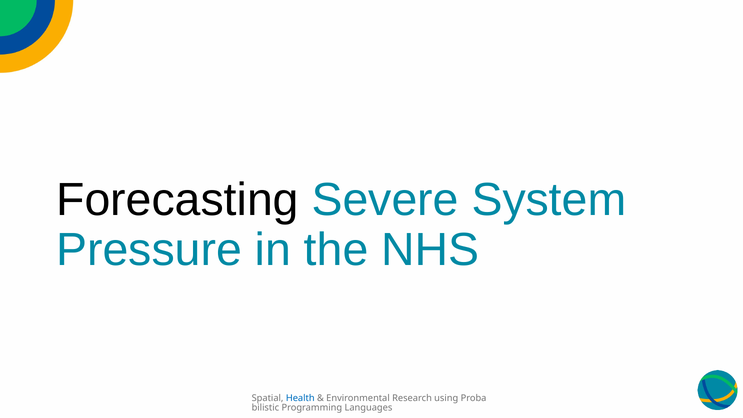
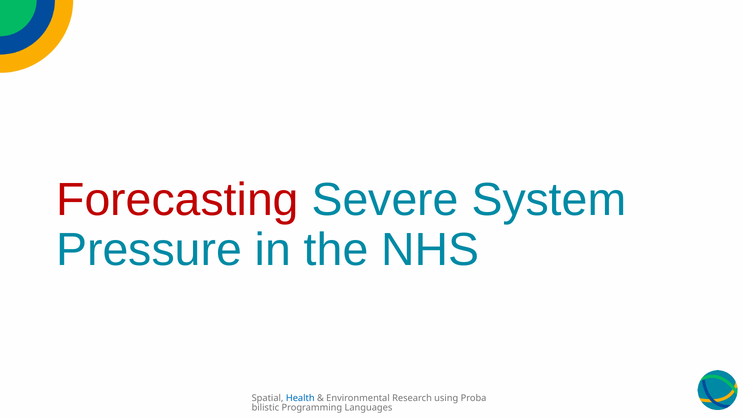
Forecasting colour: black -> red (178, 200)
